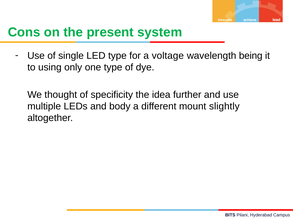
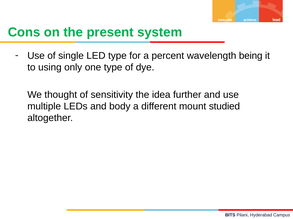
voltage: voltage -> percent (168, 56)
specificity: specificity -> sensitivity (112, 95)
slightly: slightly -> studied (224, 107)
